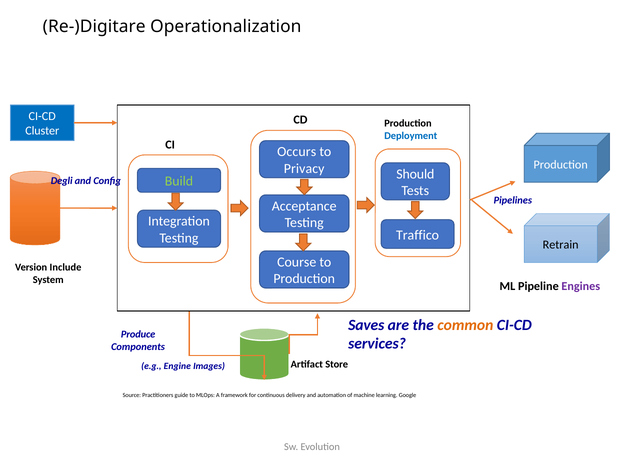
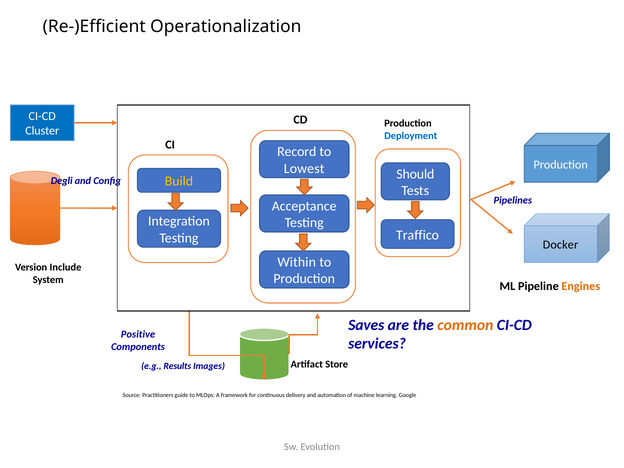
Re-)Digitare: Re-)Digitare -> Re-)Efficient (94, 27)
Occurs: Occurs -> Record (297, 152)
Privacy: Privacy -> Lowest (304, 168)
Build colour: light green -> yellow (179, 181)
Retrain: Retrain -> Docker (561, 245)
Course: Course -> Within (297, 262)
Engines colour: purple -> orange (581, 286)
Produce: Produce -> Positive (138, 334)
Engine: Engine -> Results (177, 366)
